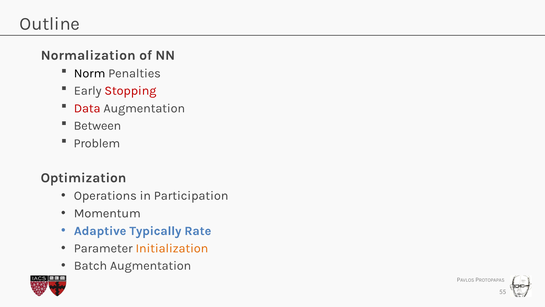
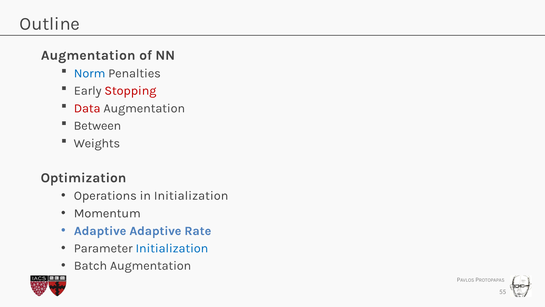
Normalization: Normalization -> Augmentation (88, 55)
Norm colour: black -> blue (90, 73)
Problem: Problem -> Weights (97, 143)
in Participation: Participation -> Initialization (191, 196)
Adaptive Typically: Typically -> Adaptive (155, 231)
Initialization colour: orange -> blue (172, 248)
